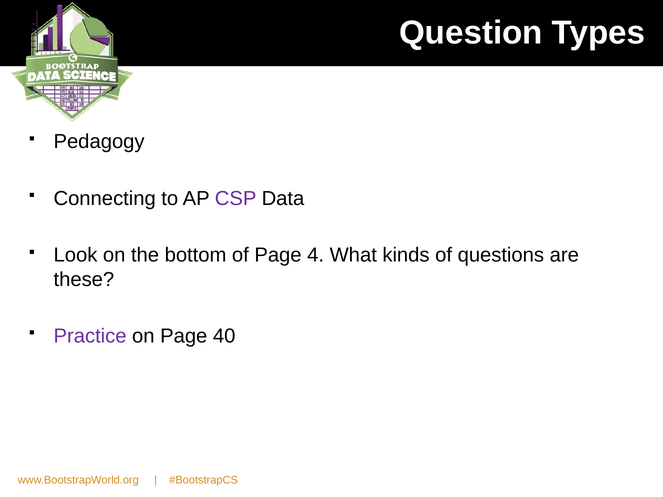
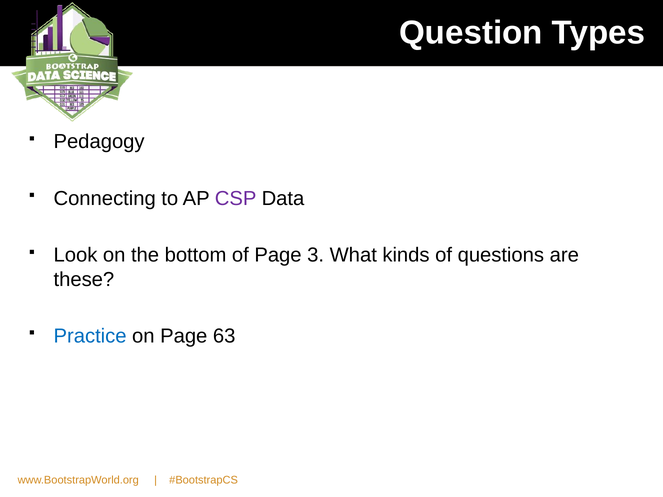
4: 4 -> 3 (316, 255)
Practice colour: purple -> blue (90, 336)
40: 40 -> 63 (224, 336)
